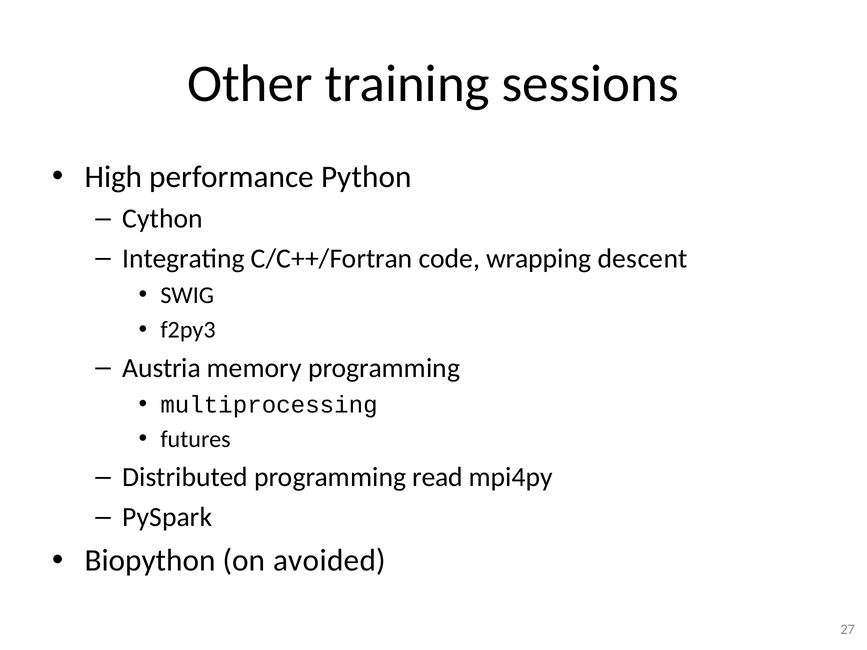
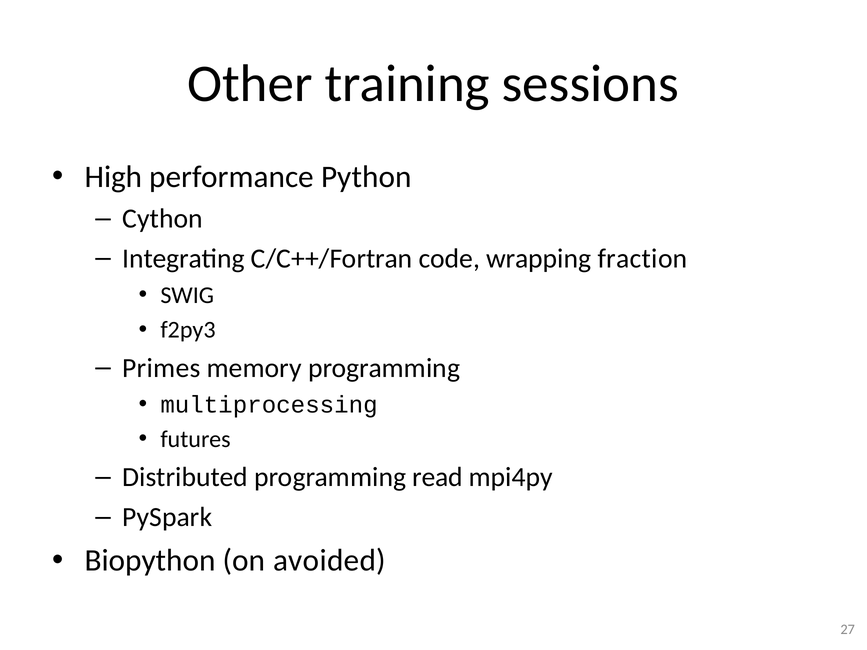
descent: descent -> fraction (643, 259)
Austria: Austria -> Primes (161, 368)
